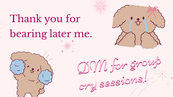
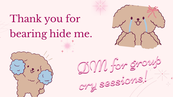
later: later -> hide (60, 34)
